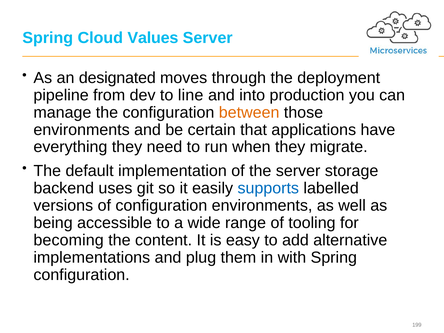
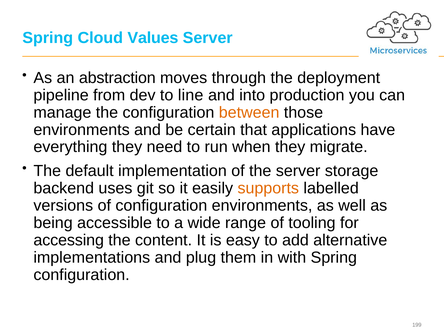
designated: designated -> abstraction (117, 78)
supports colour: blue -> orange (268, 188)
becoming: becoming -> accessing (69, 240)
